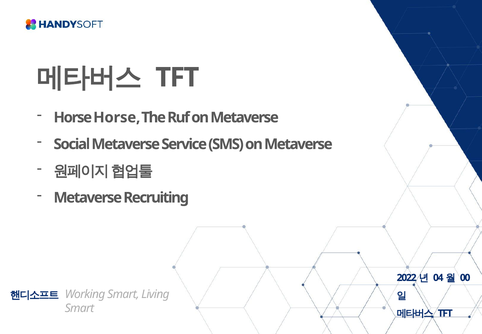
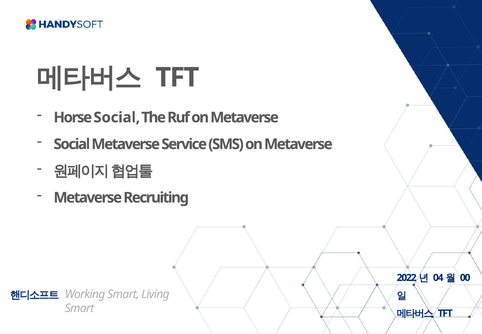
Horse Horse: Horse -> Social (117, 117)
